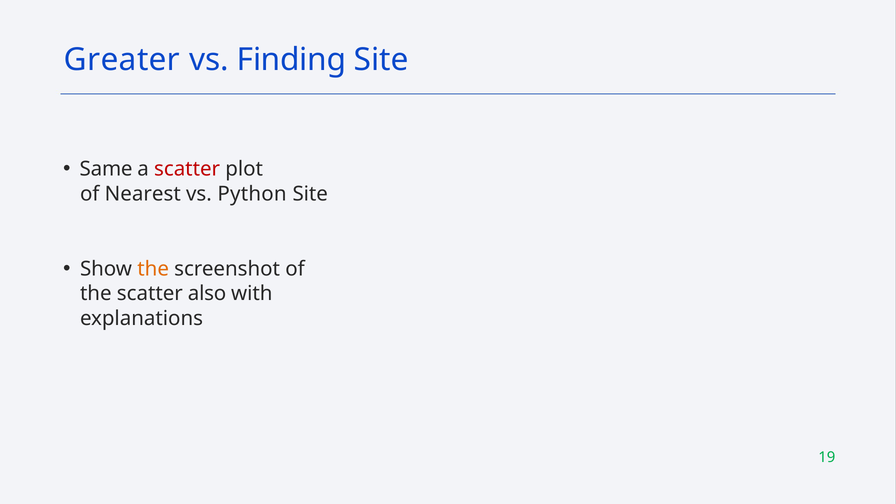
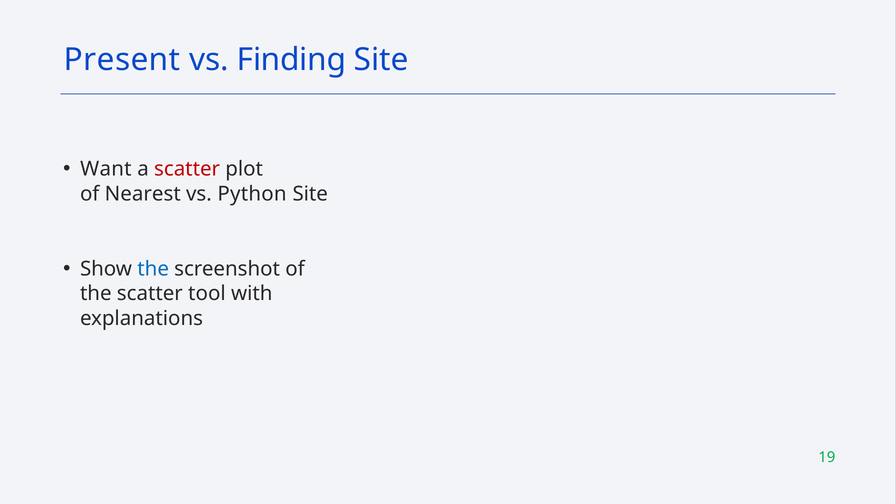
Greater: Greater -> Present (122, 60)
Same: Same -> Want (106, 169)
the colour: orange -> blue (153, 269)
also: also -> tool (207, 294)
